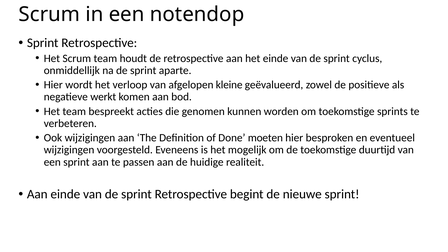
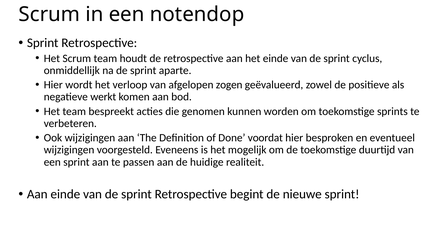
kleine: kleine -> zogen (229, 85)
moeten: moeten -> voordat (265, 138)
